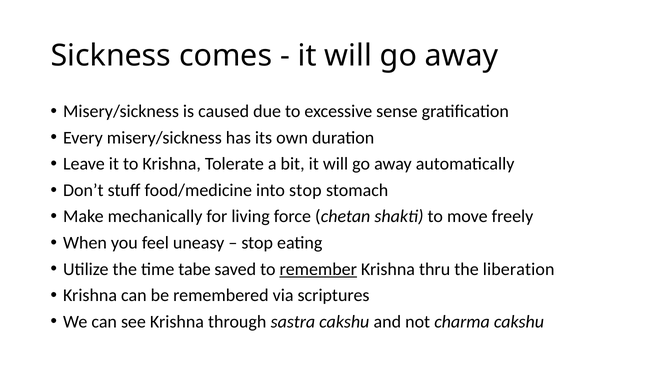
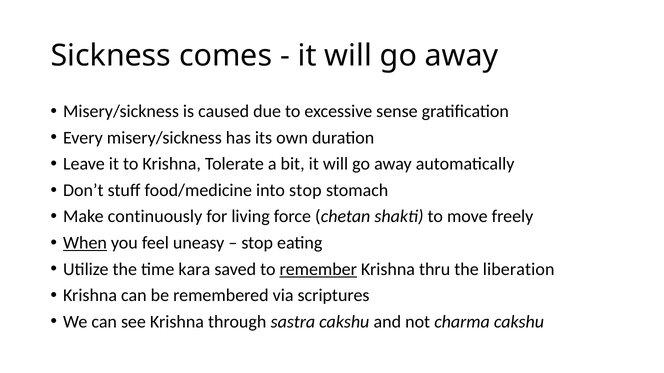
mechanically: mechanically -> continuously (155, 217)
When underline: none -> present (85, 243)
tabe: tabe -> kara (194, 269)
